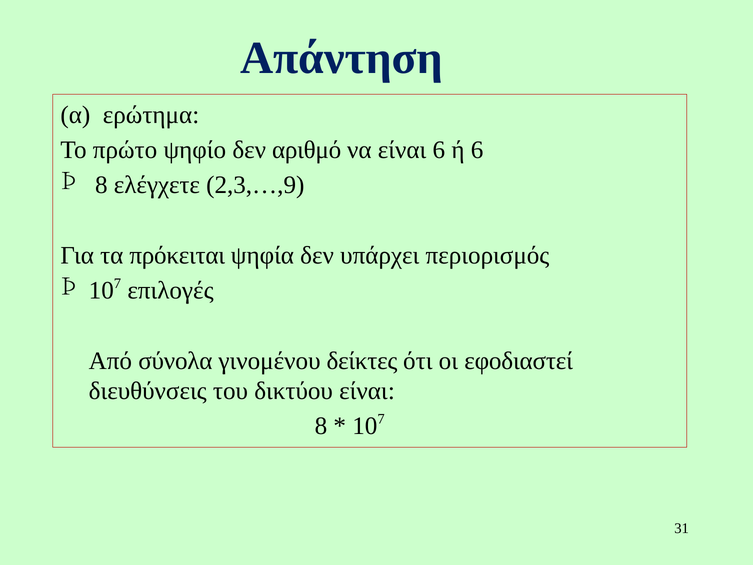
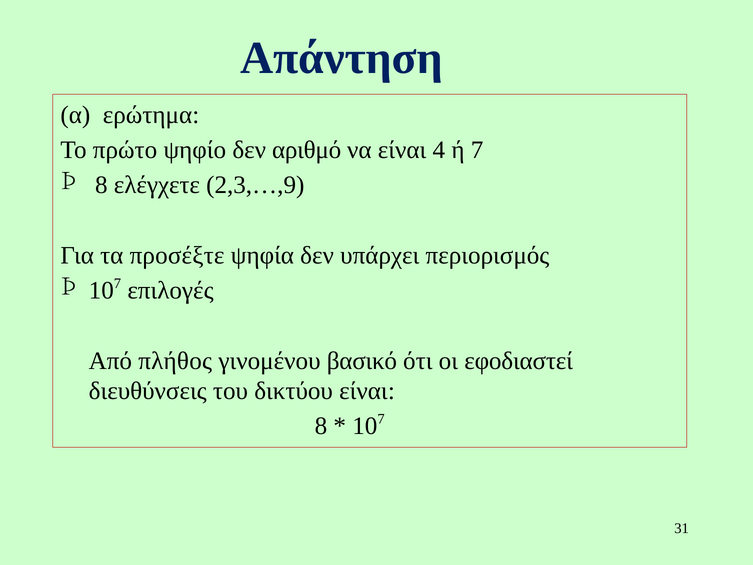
είναι 6: 6 -> 4 (439, 150)
ή 6: 6 -> 7 (477, 150)
πρόκειται: πρόκειται -> προσέξτε (177, 255)
σύνολα: σύνολα -> πλήθος (175, 361)
δείκτες: δείκτες -> βασικό (362, 361)
